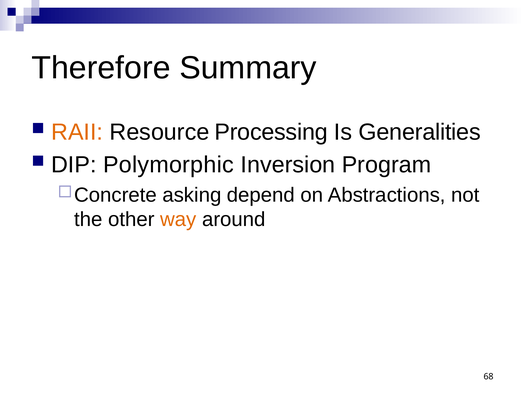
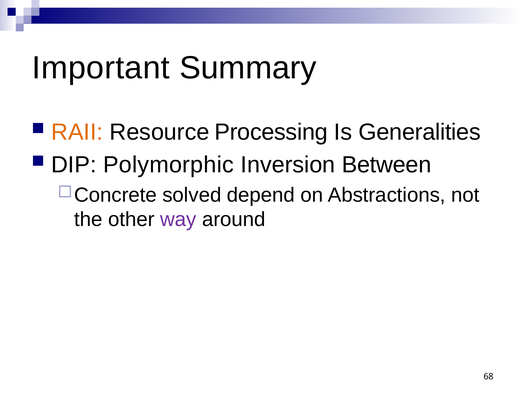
Therefore: Therefore -> Important (101, 68)
Program: Program -> Between (387, 165)
asking: asking -> solved (192, 195)
way colour: orange -> purple (178, 219)
